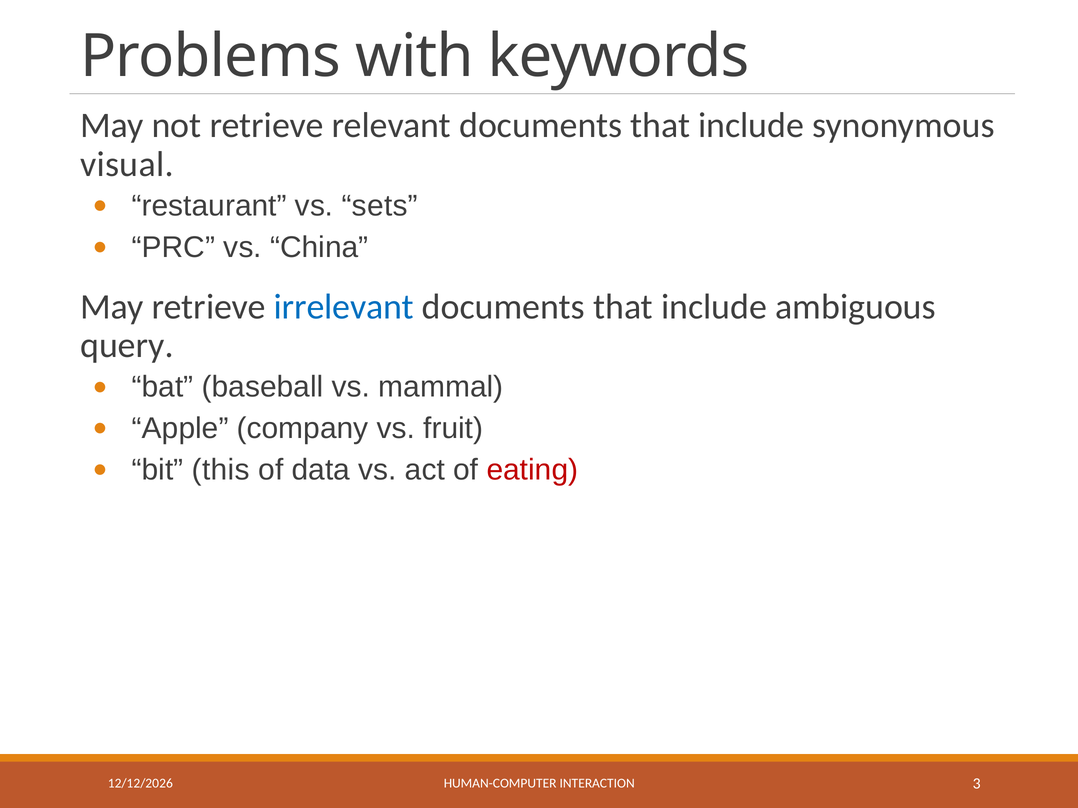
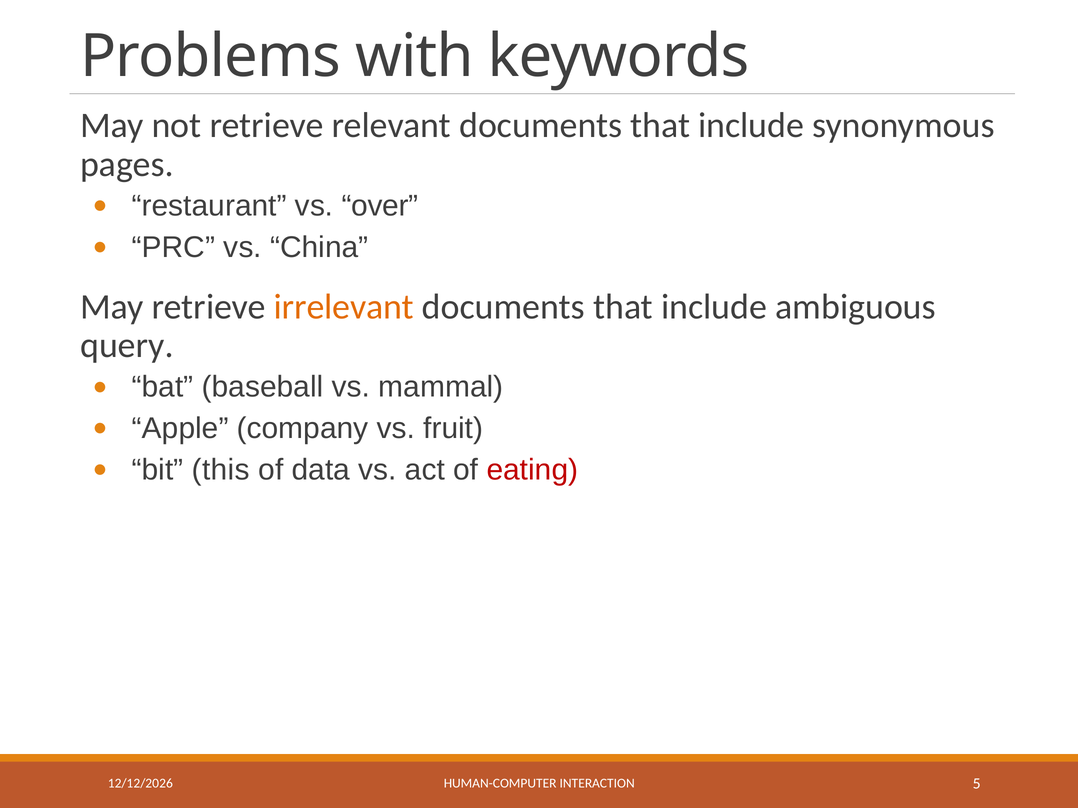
visual: visual -> pages (127, 164)
sets: sets -> over (380, 206)
irrelevant colour: blue -> orange (344, 307)
3: 3 -> 5 (977, 784)
